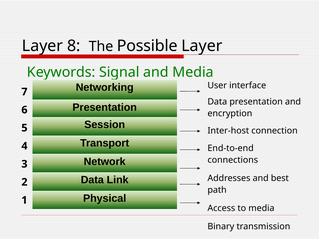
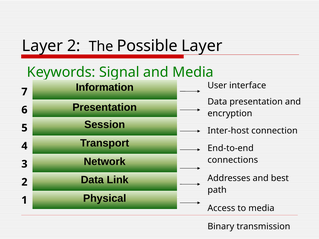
Layer 8: 8 -> 2 (74, 46)
Networking: Networking -> Information (105, 87)
